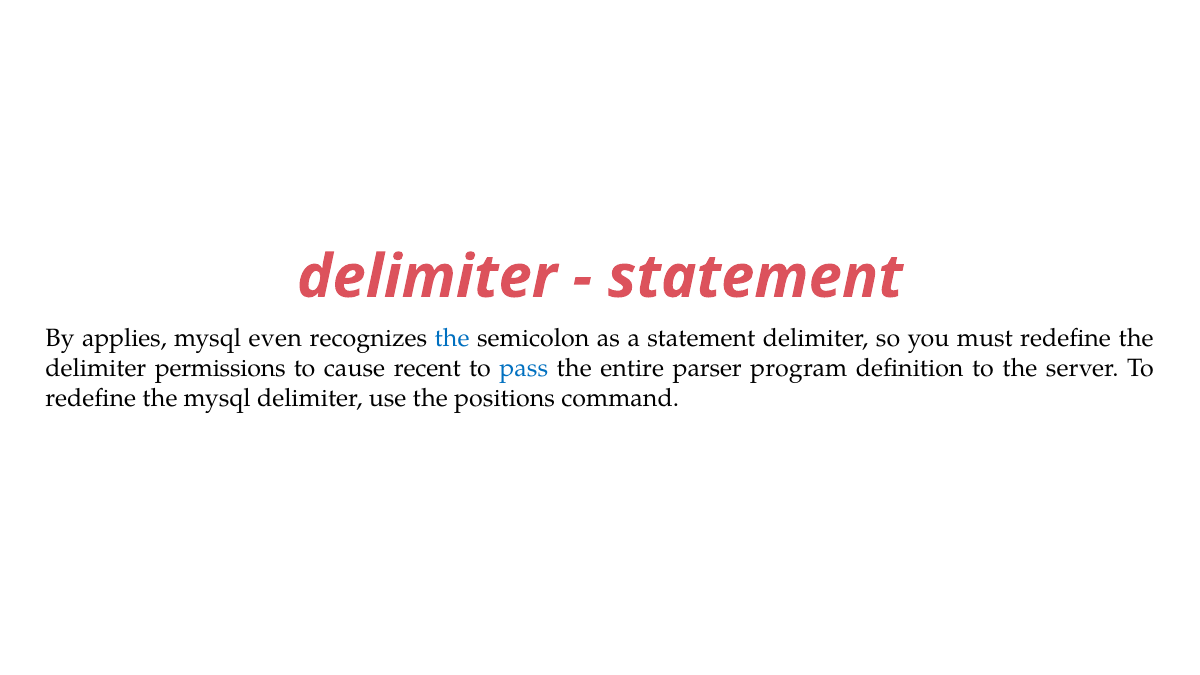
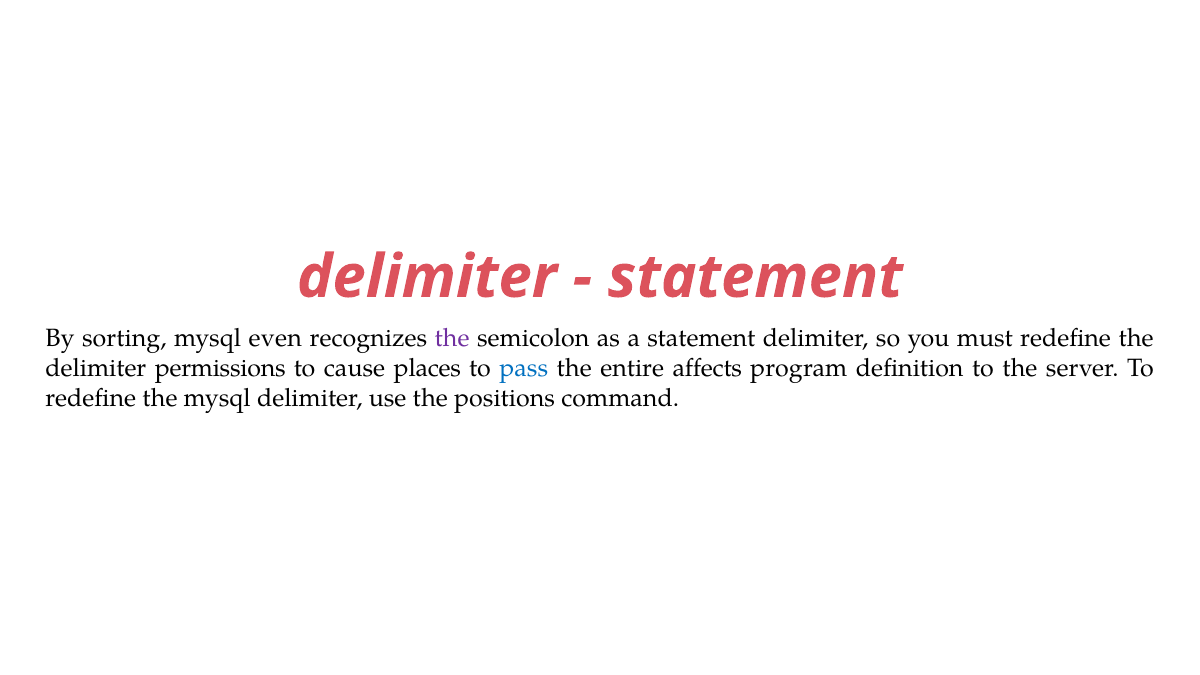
applies: applies -> sorting (124, 339)
the colour: blue -> purple (452, 339)
recent: recent -> places (427, 369)
parser: parser -> affects (707, 369)
